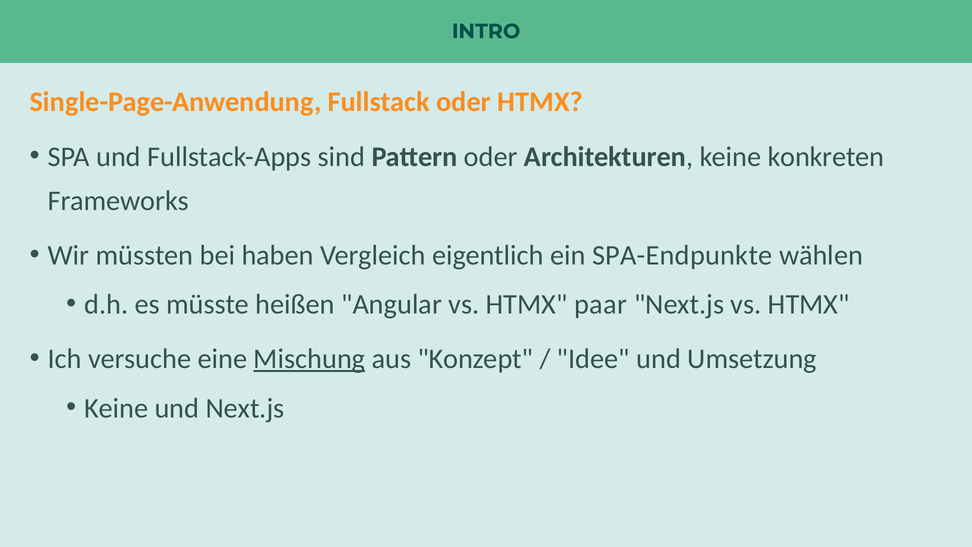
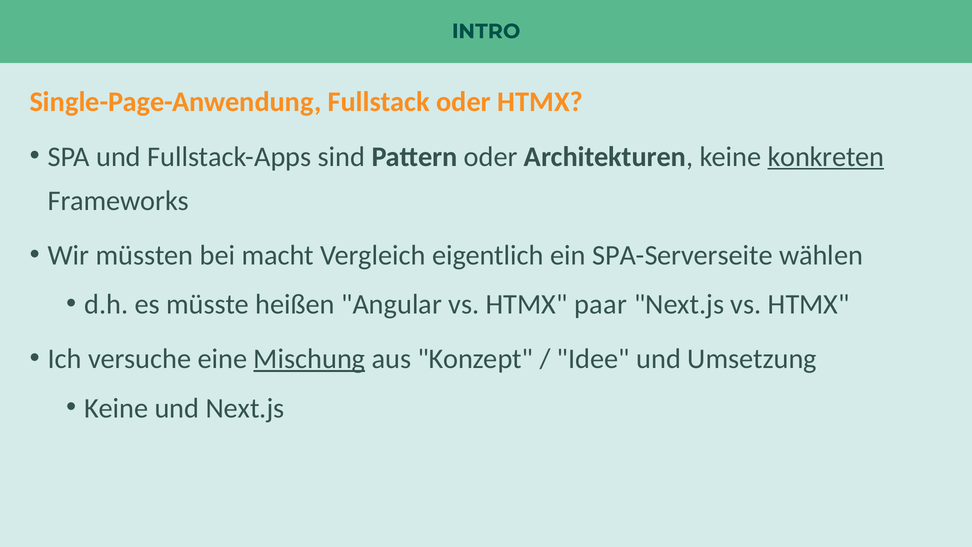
konkreten underline: none -> present (826, 157)
haben: haben -> macht (278, 255)
SPA-Endpunkte: SPA-Endpunkte -> SPA-Serverseite (682, 255)
